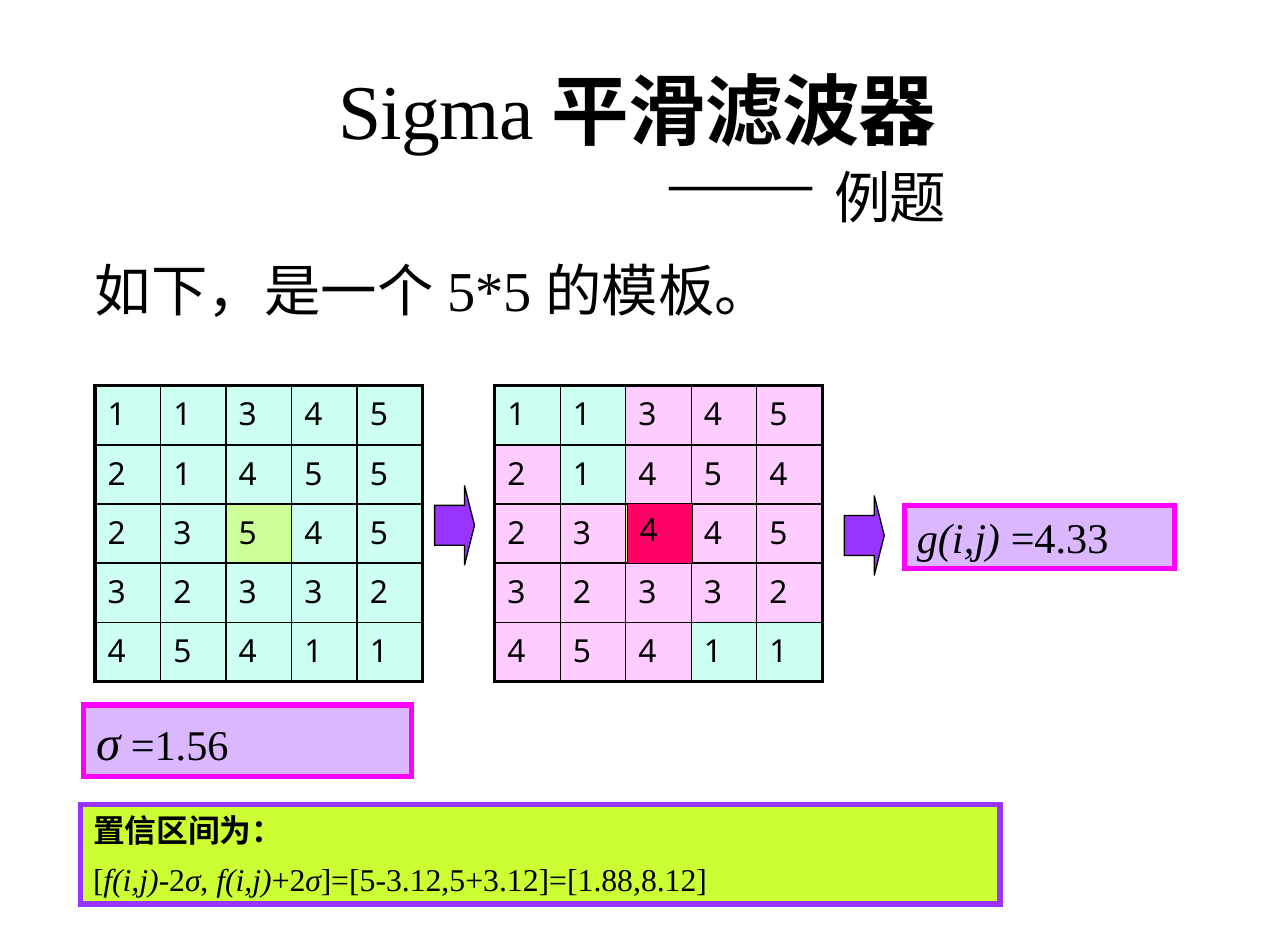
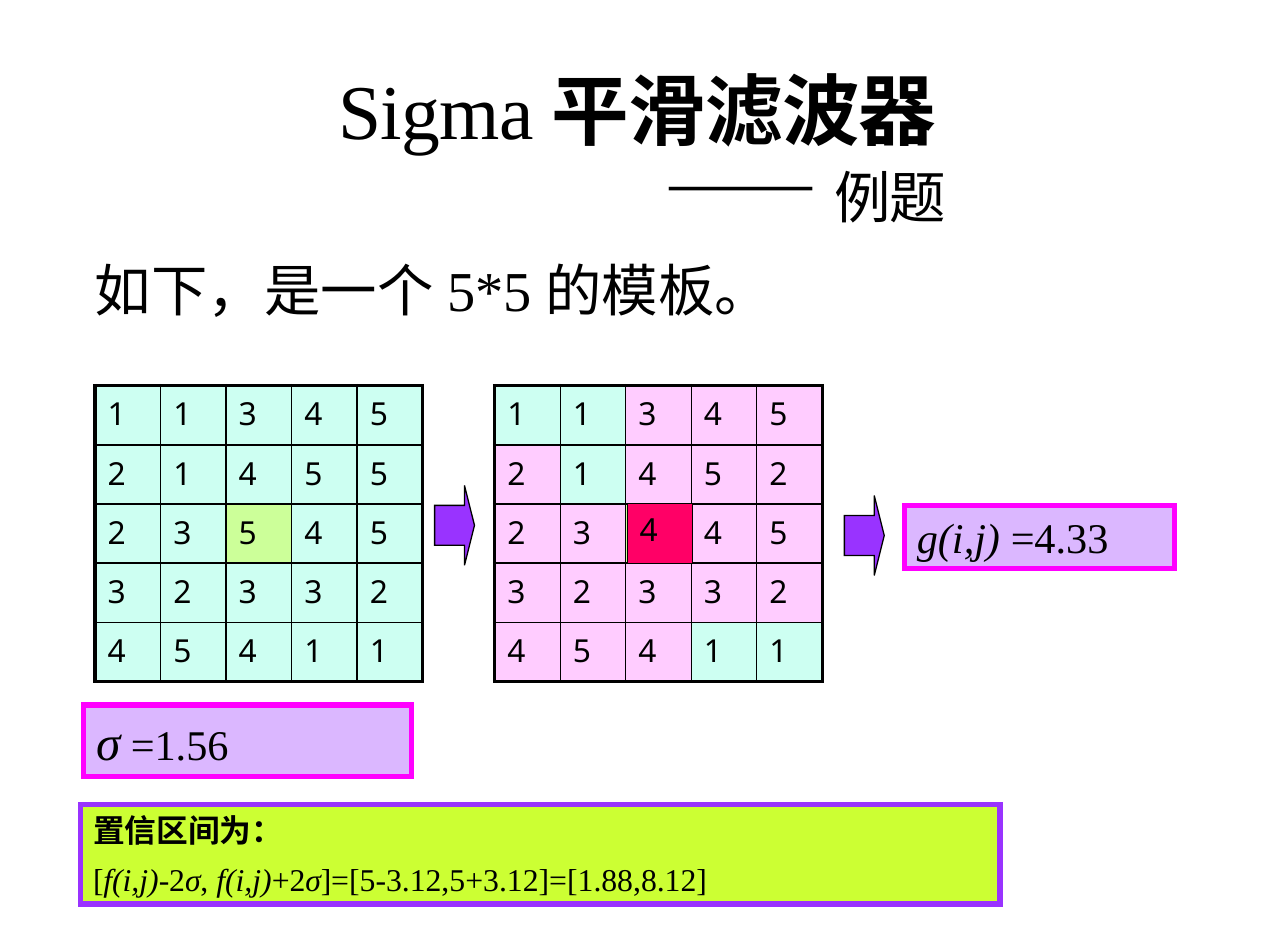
1 4 5 4: 4 -> 2 (778, 475)
